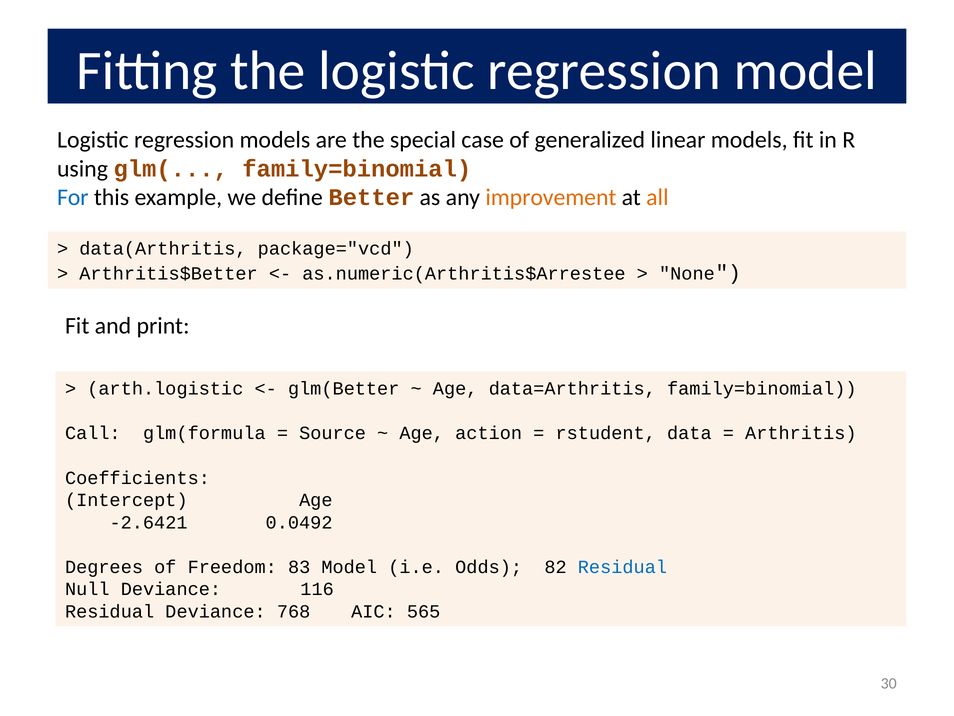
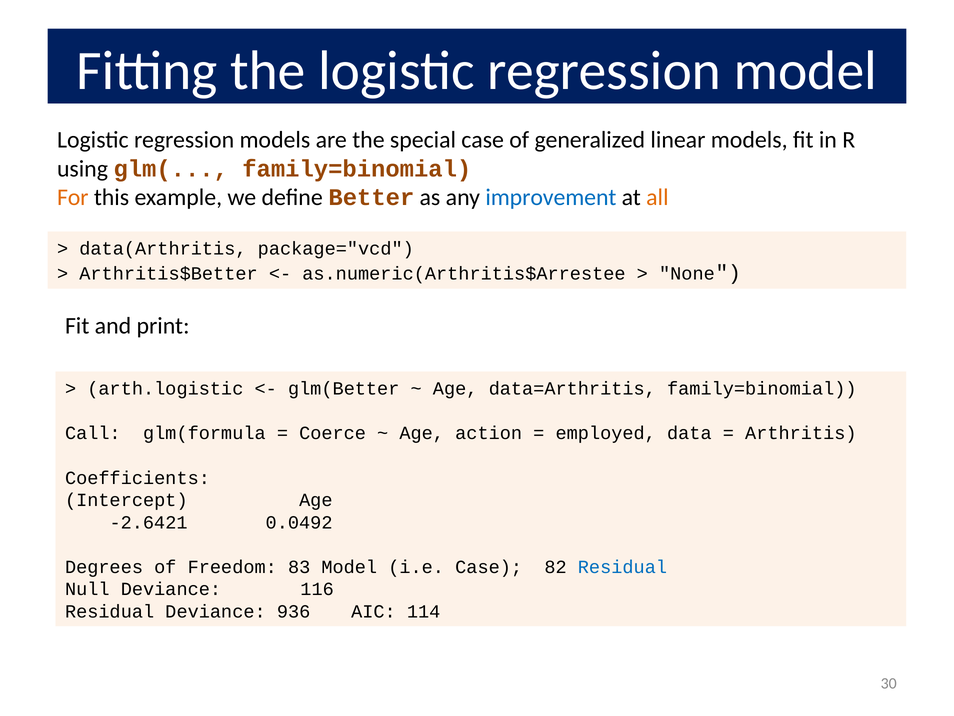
For colour: blue -> orange (73, 197)
improvement colour: orange -> blue (551, 197)
Source: Source -> Coerce (333, 433)
rstudent: rstudent -> employed (606, 433)
i.e Odds: Odds -> Case (489, 567)
768: 768 -> 936 (294, 611)
565: 565 -> 114 (424, 611)
